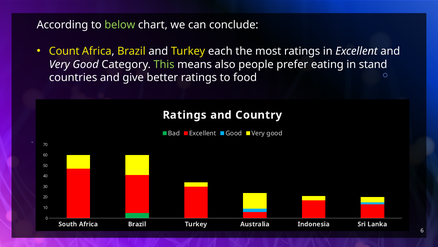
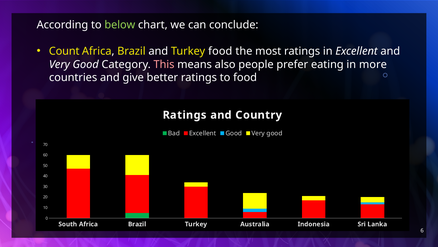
Turkey each: each -> food (220, 51)
This colour: light green -> pink (164, 64)
stand: stand -> more (373, 64)
